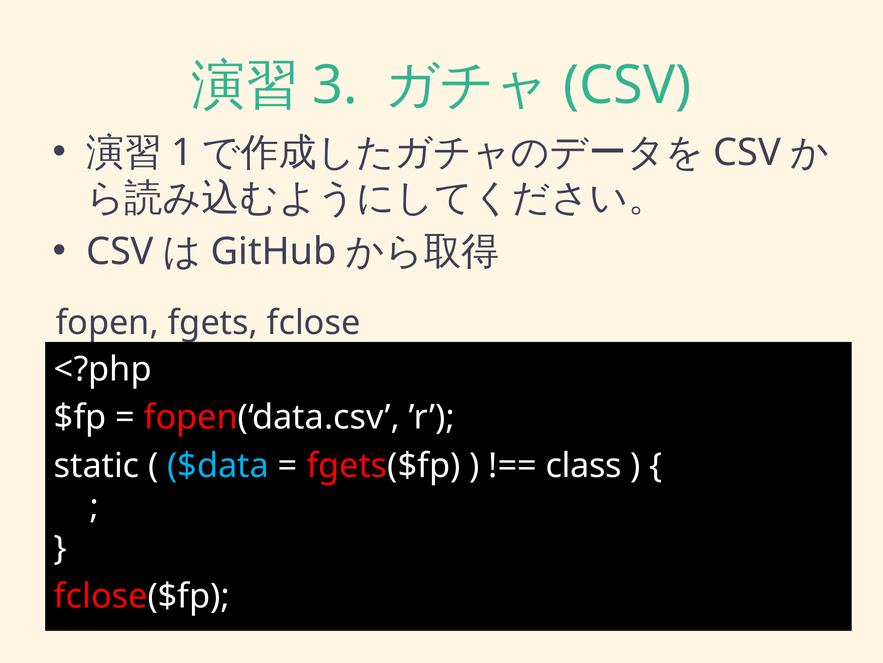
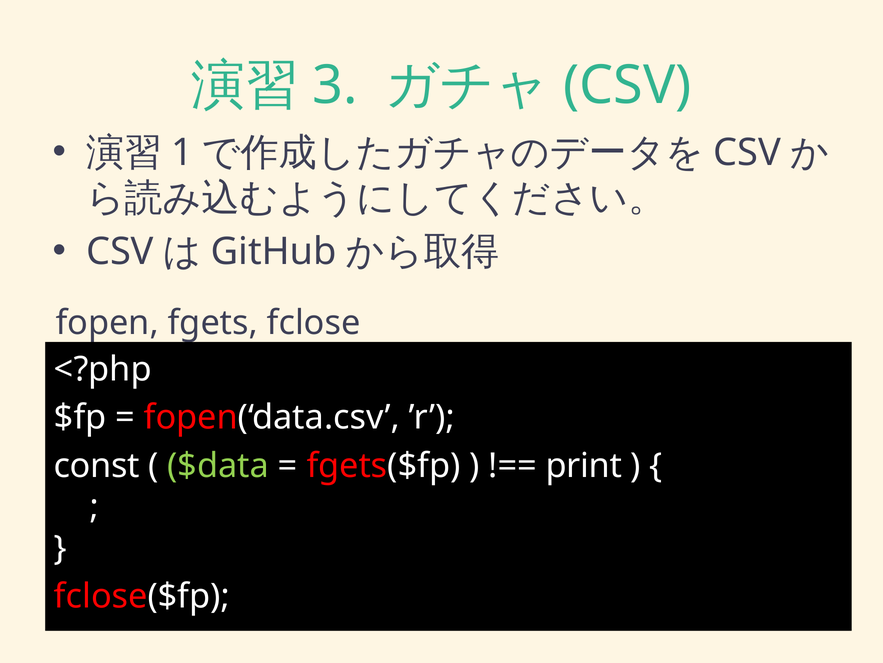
static: static -> const (97, 465)
$data colour: light blue -> light green (218, 465)
class: class -> print (584, 465)
